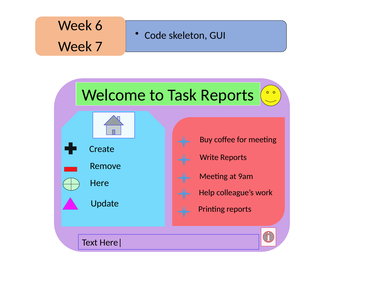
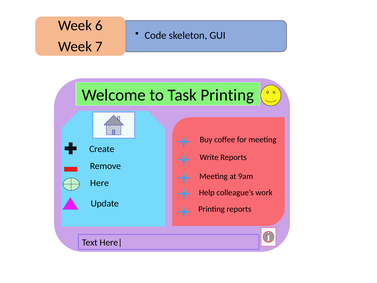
Task Reports: Reports -> Printing (227, 95)
